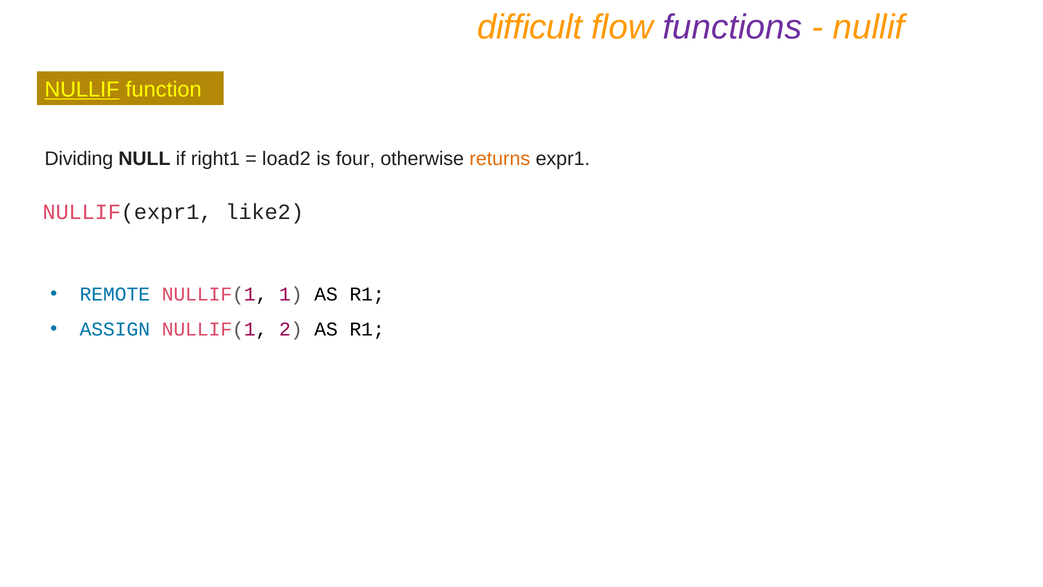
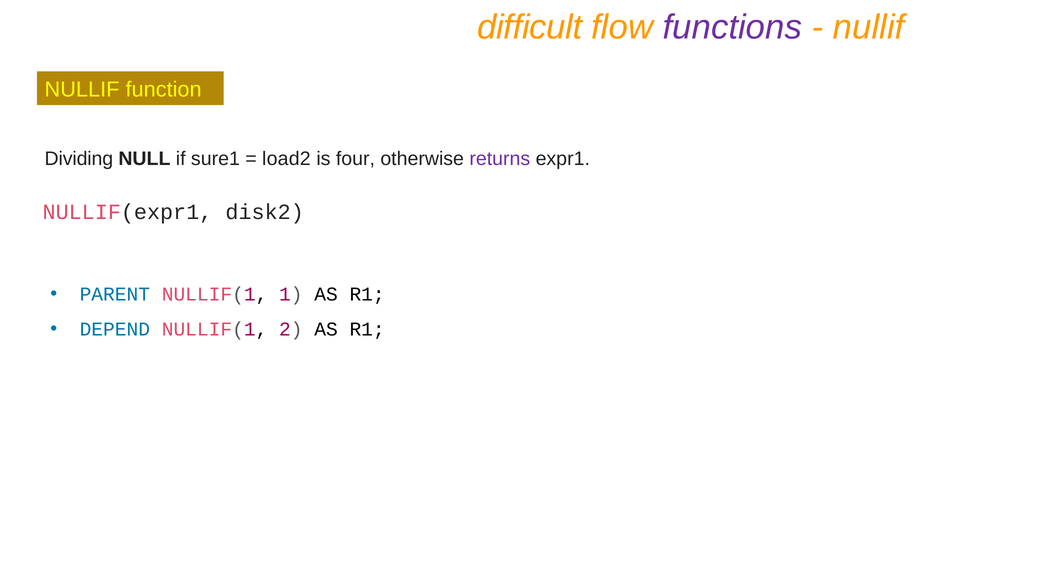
NULLIF underline: present -> none (82, 90)
right1: right1 -> sure1 (215, 159)
returns colour: orange -> purple (500, 159)
like2: like2 -> disk2 (265, 212)
REMOTE: REMOTE -> PARENT (115, 294)
ASSIGN: ASSIGN -> DEPEND (115, 329)
